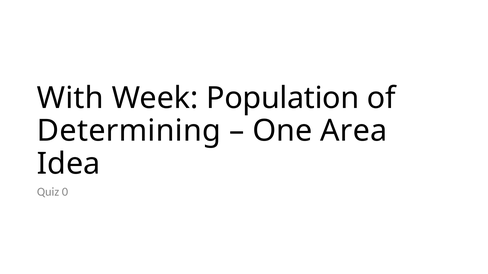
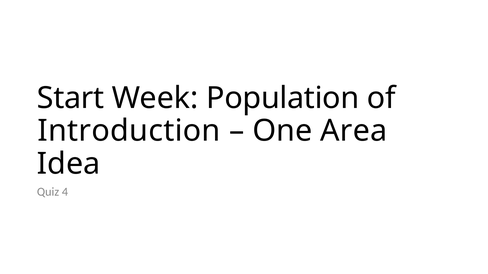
With: With -> Start (71, 98)
Determining: Determining -> Introduction (129, 131)
0: 0 -> 4 (65, 192)
